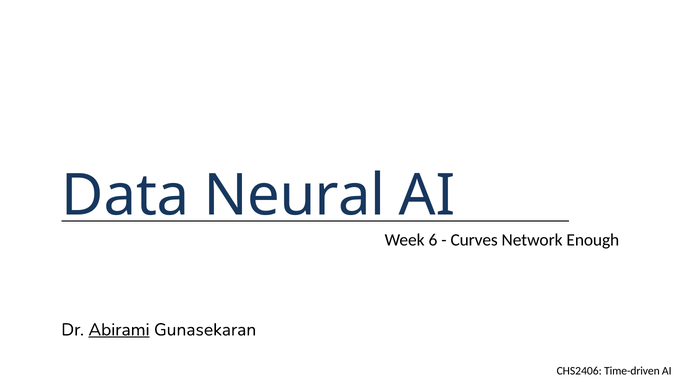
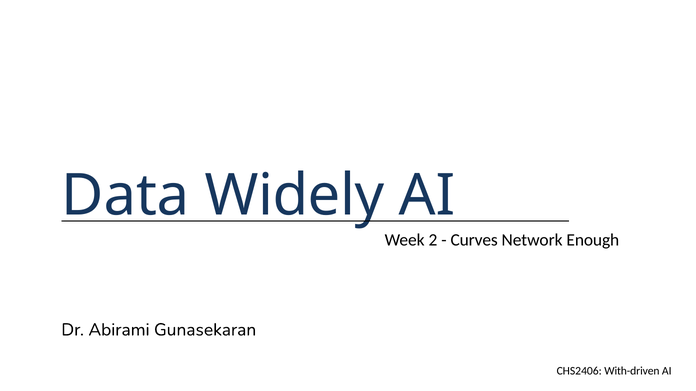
Neural: Neural -> Widely (294, 196)
6: 6 -> 2 (433, 240)
Abirami underline: present -> none (119, 330)
Time-driven: Time-driven -> With-driven (632, 371)
